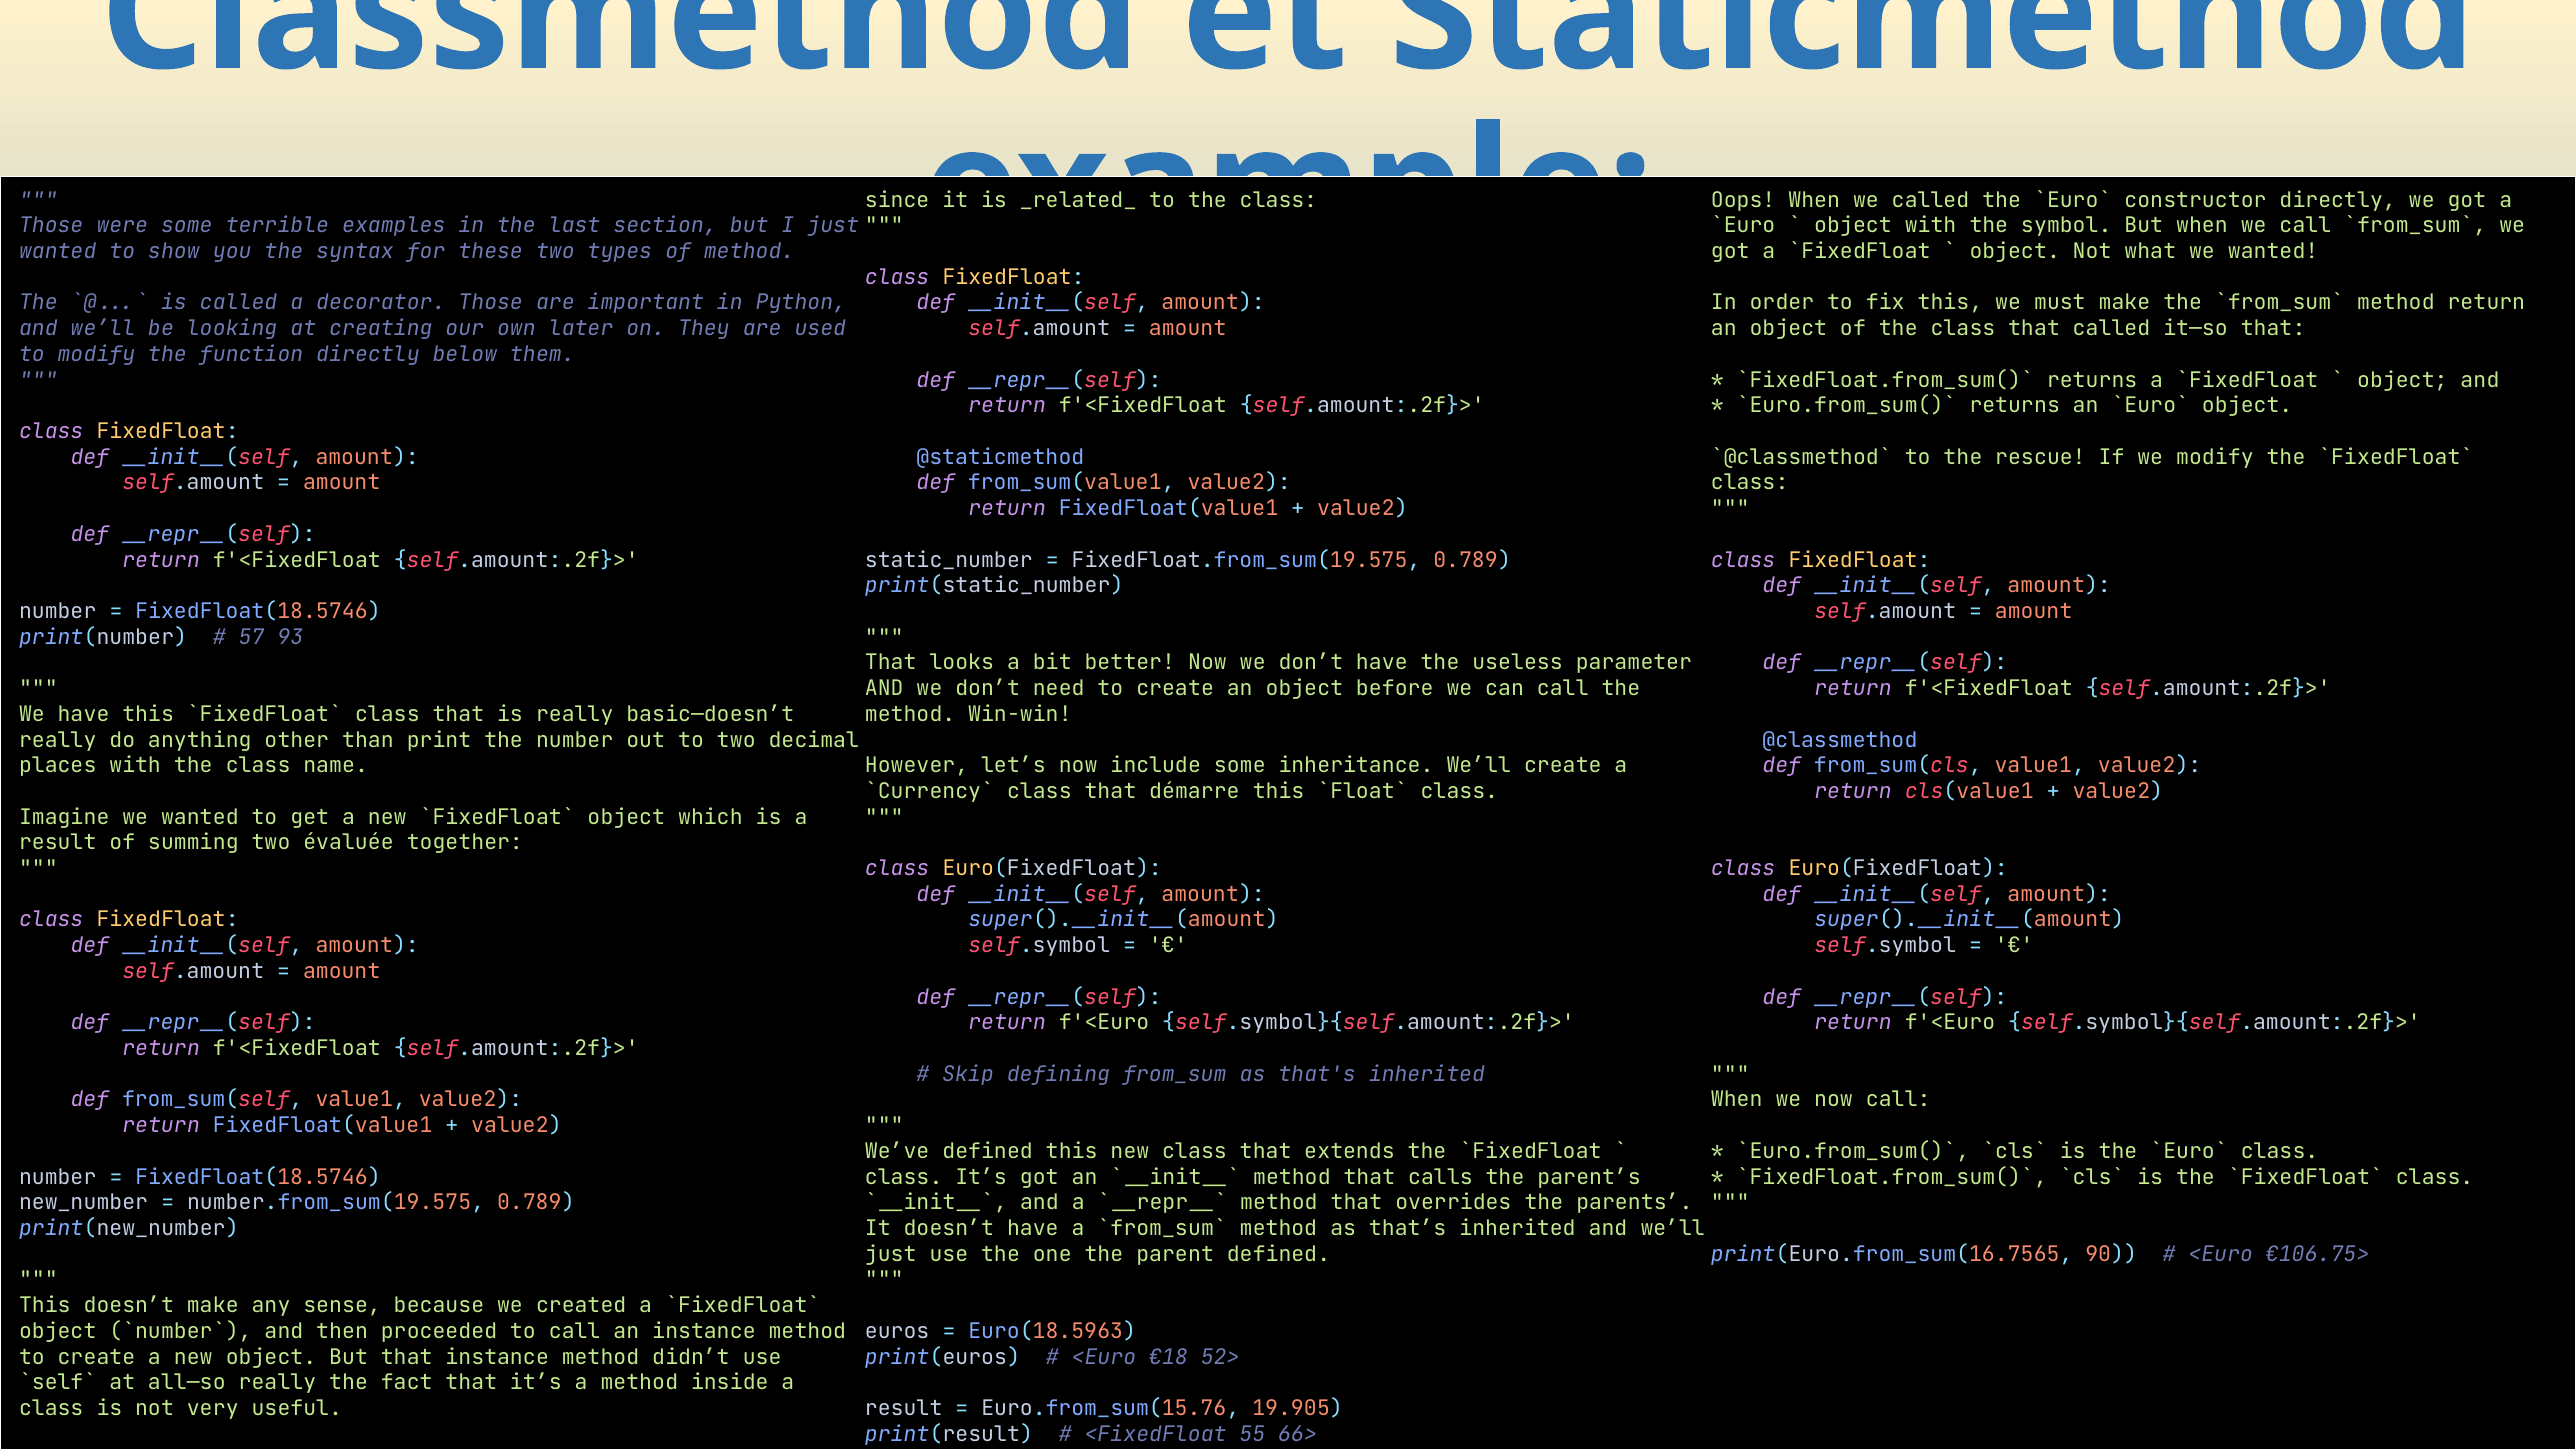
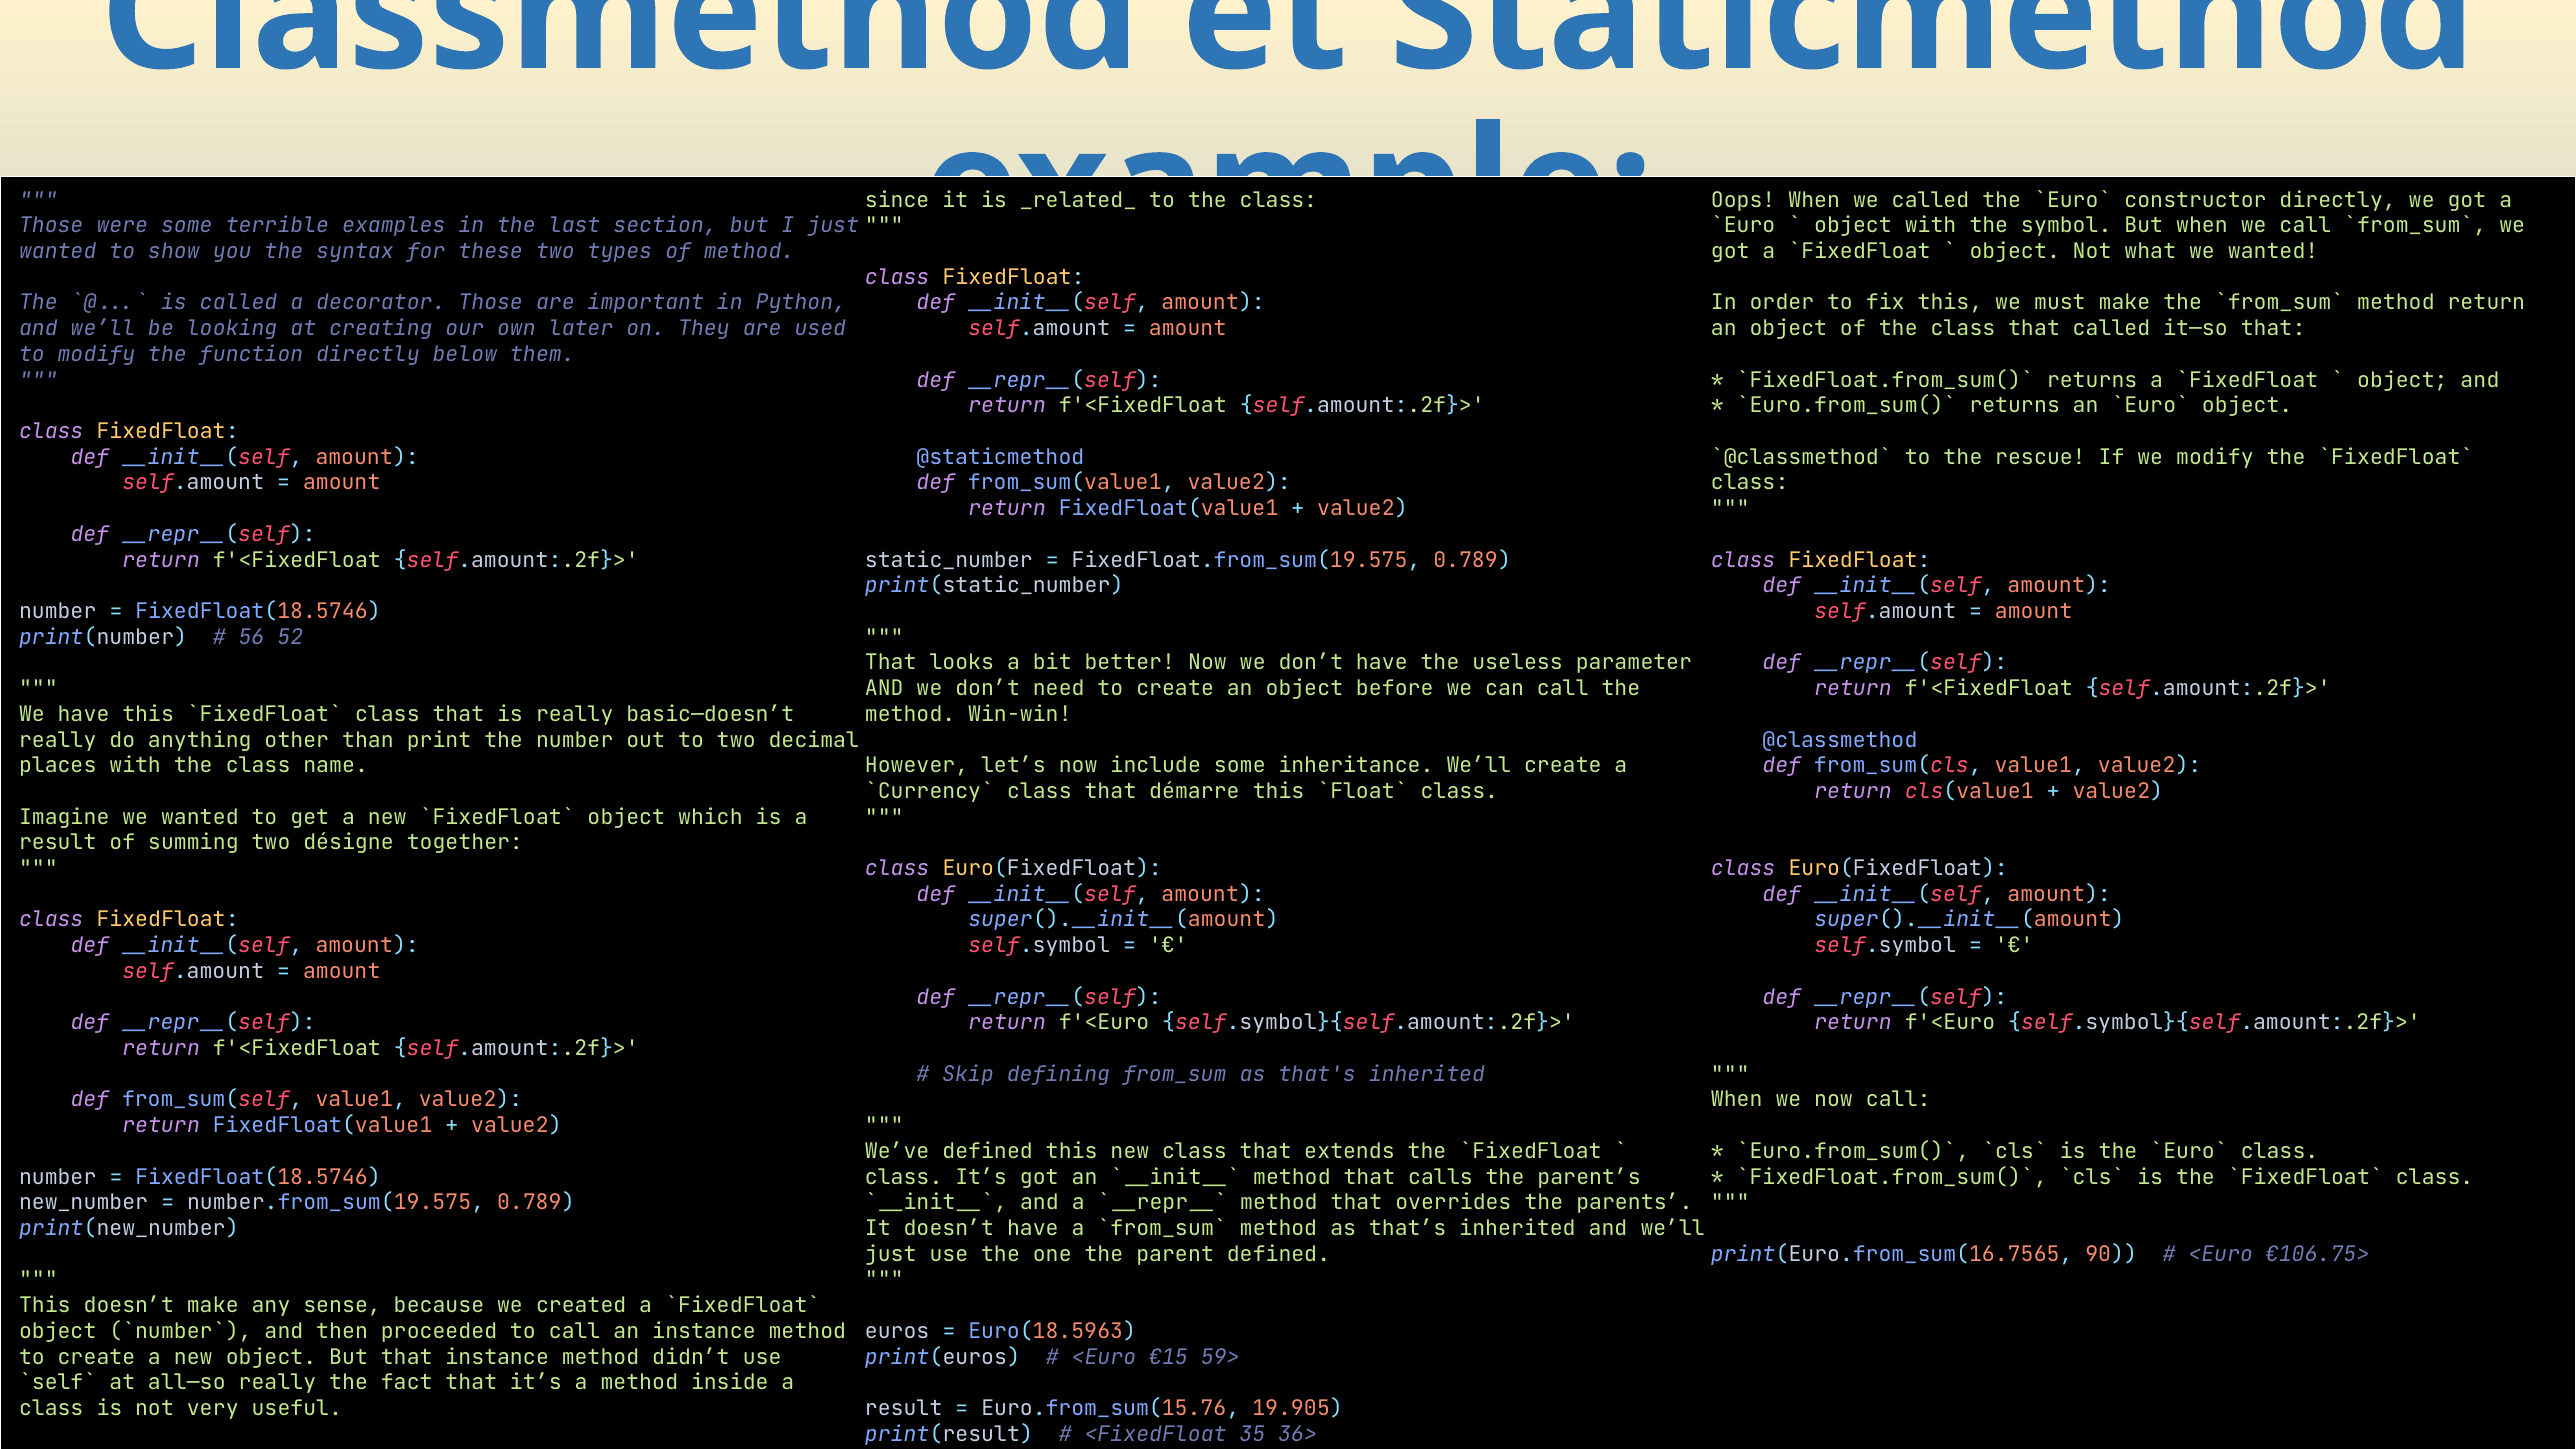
57.93: 57.93 -> 56.52 (271, 637)
évaluée: évaluée -> désigne (348, 843)
€18.52>: €18.52> -> €15.59> (1194, 1357)
55.66>: 55.66> -> 35.36> (1278, 1434)
